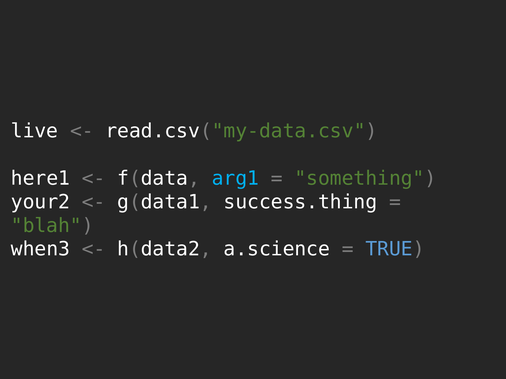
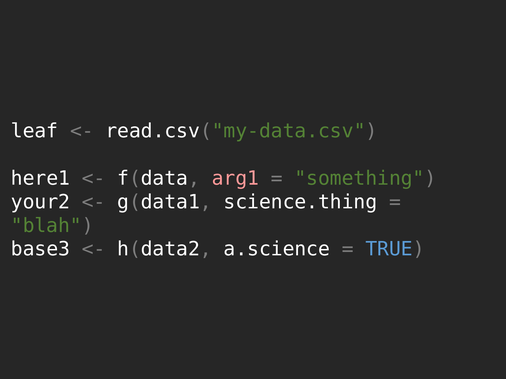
live: live -> leaf (35, 131)
arg1 colour: light blue -> pink (235, 179)
success.thing: success.thing -> science.thing (300, 202)
when3: when3 -> base3 (40, 249)
